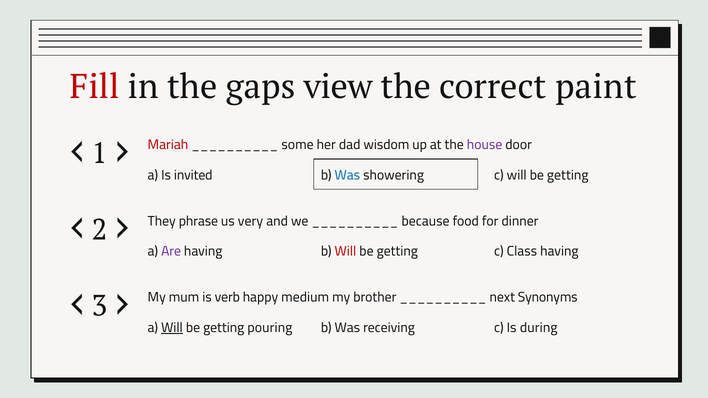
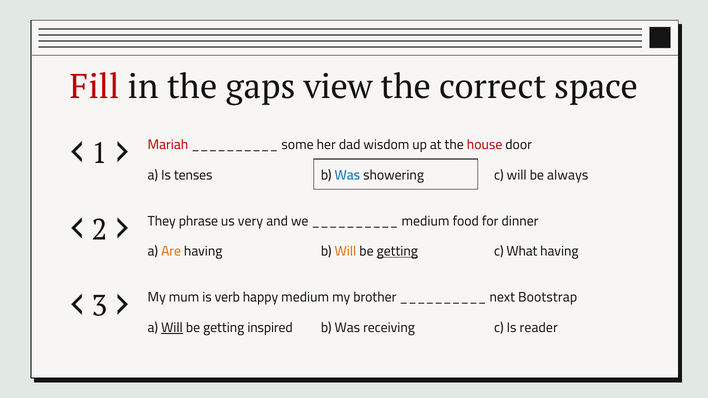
paint: paint -> space (596, 87)
house colour: purple -> red (485, 145)
invited: invited -> tenses (193, 175)
c will be getting: getting -> always (568, 175)
because: because -> medium (426, 221)
Are colour: purple -> orange (171, 252)
Will colour: red -> orange (345, 252)
getting underline: none -> present (397, 252)
Class: Class -> What (522, 252)
Synonyms: Synonyms -> Bootstrap (548, 298)
pouring: pouring -> inspired (270, 328)
during: during -> reader (539, 328)
